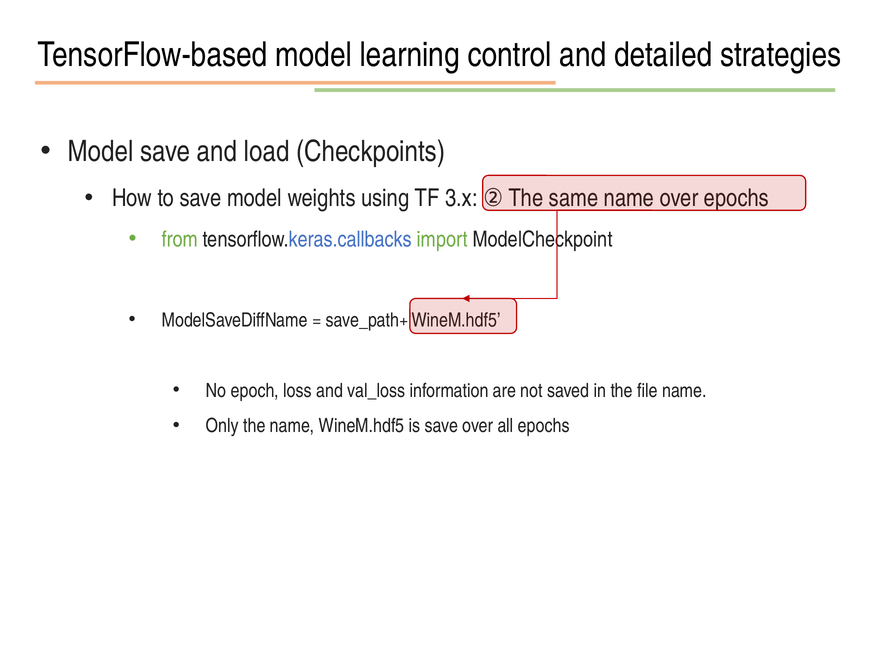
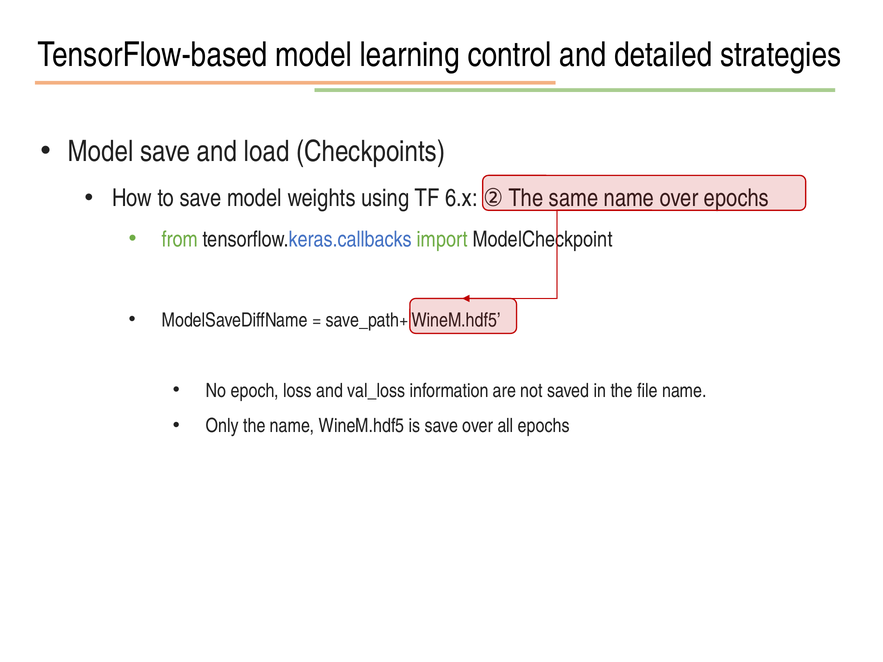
3.x: 3.x -> 6.x (461, 198)
